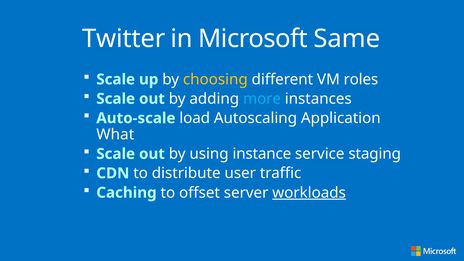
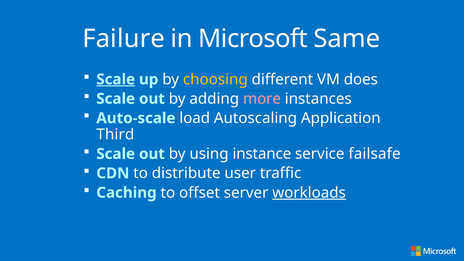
Twitter: Twitter -> Failure (124, 39)
Scale underline: none -> present (116, 79)
roles: roles -> does (361, 79)
more colour: light blue -> pink (262, 99)
What: What -> Third (115, 135)
staging: staging -> failsafe (375, 154)
